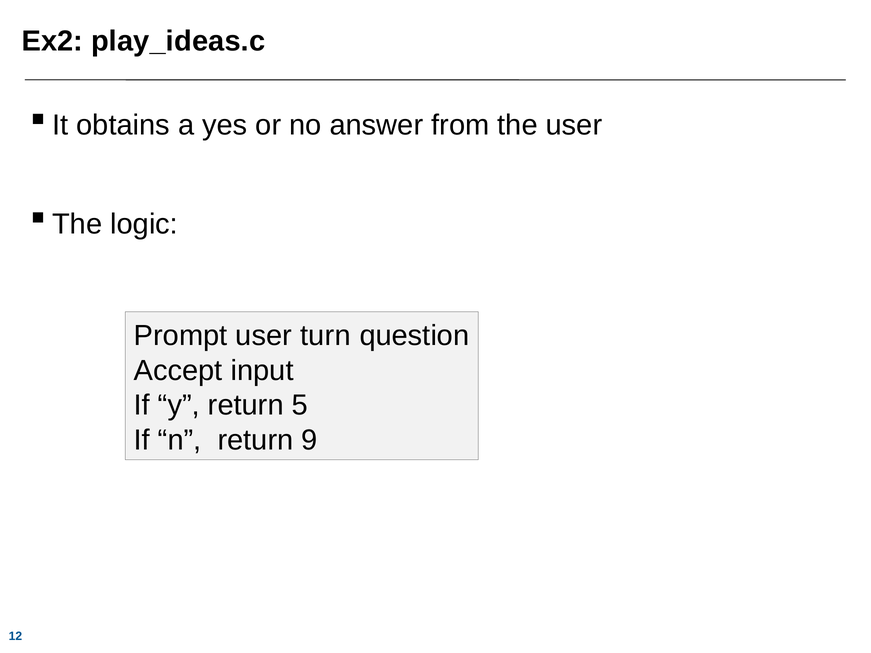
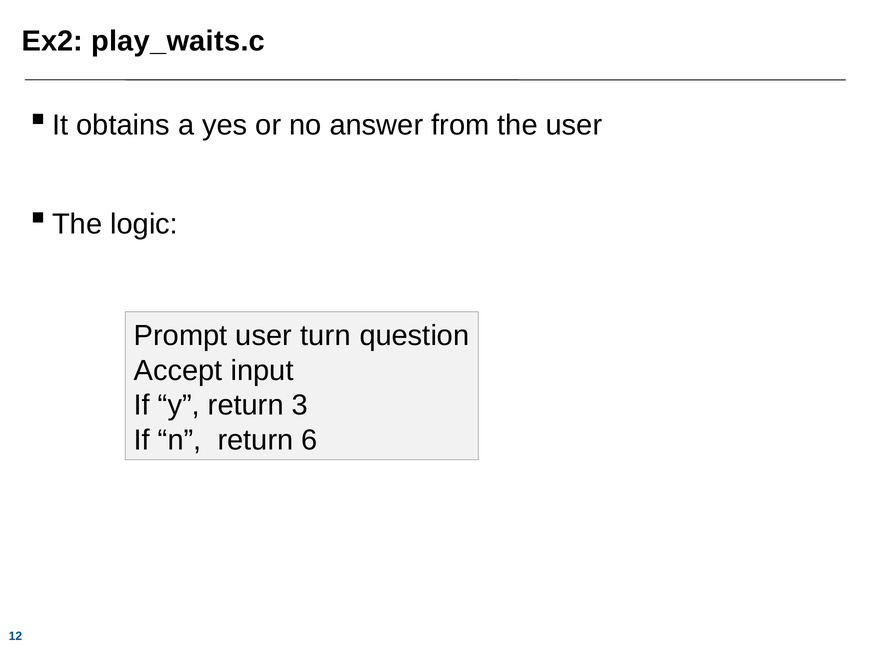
play_ideas.c: play_ideas.c -> play_waits.c (178, 41)
5: 5 -> 3 (300, 406)
9: 9 -> 6 (309, 440)
